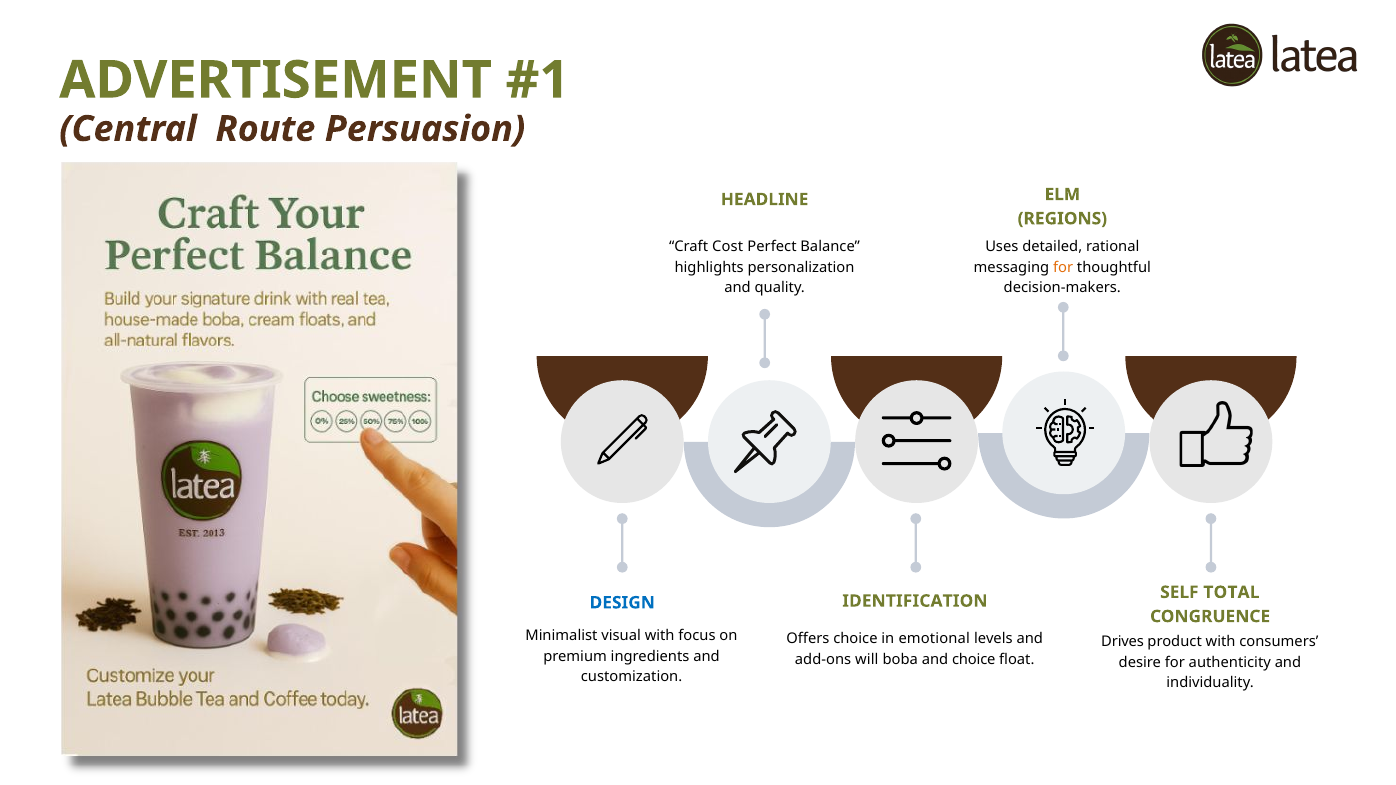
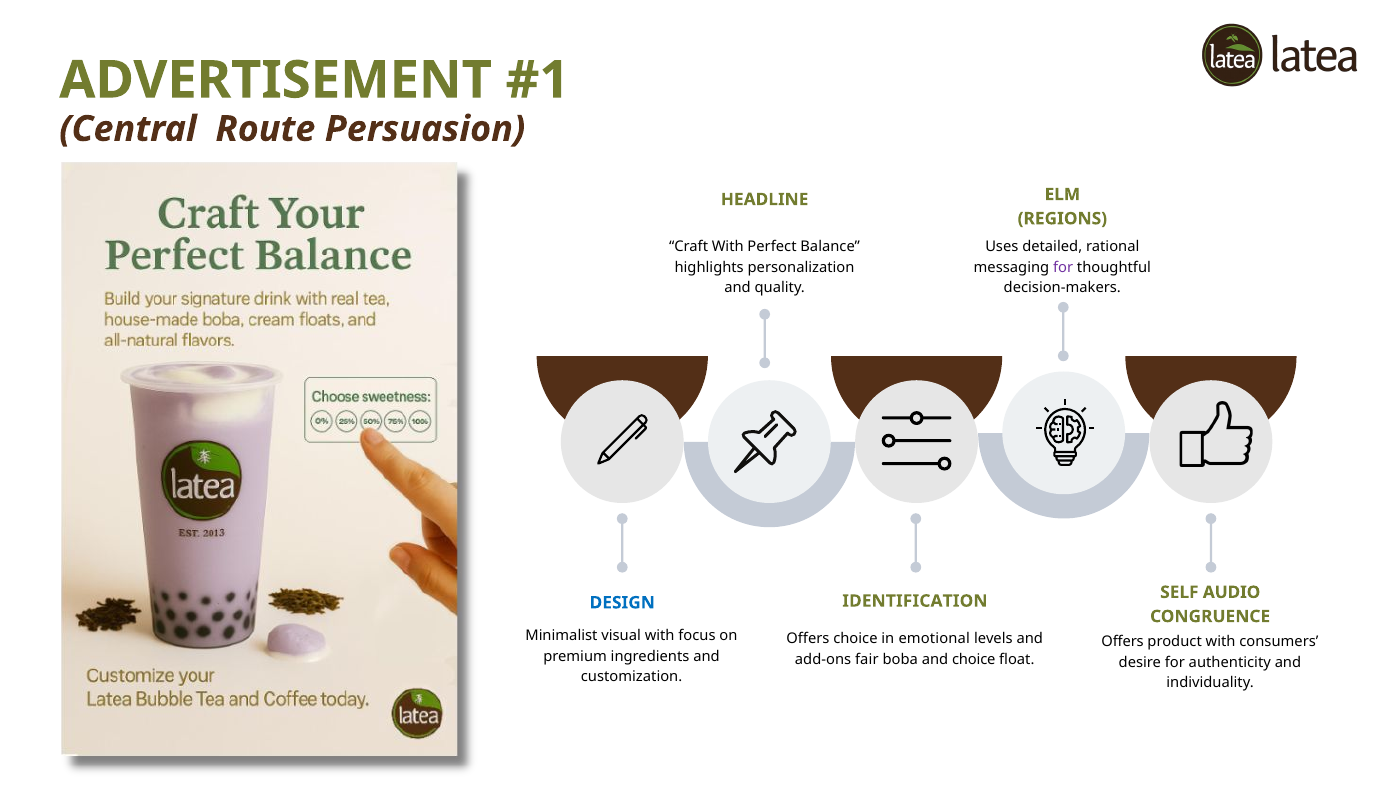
Craft Cost: Cost -> With (728, 247)
for colour: orange -> purple (1063, 268)
TOTAL: TOTAL -> AUDIO (1232, 592)
Drives: Drives -> Offers (1123, 642)
will: will -> fair (867, 660)
